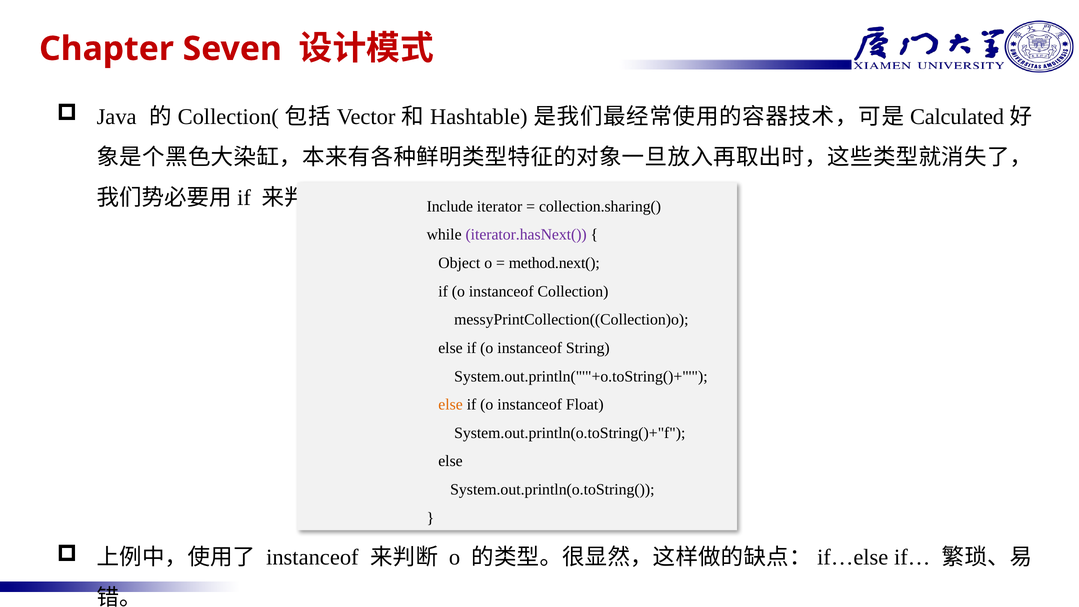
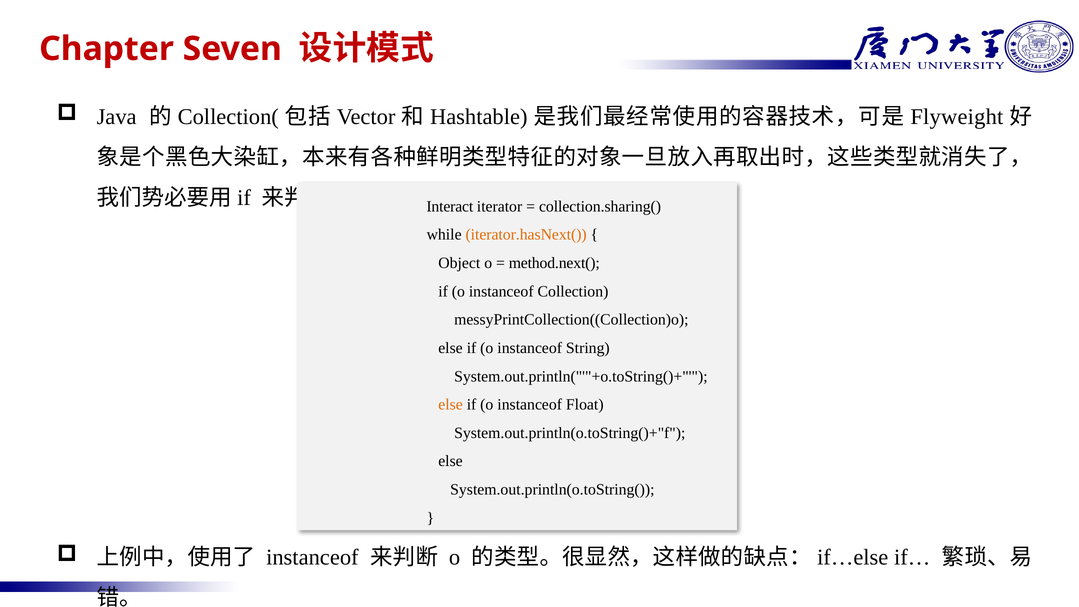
Calculated: Calculated -> Flyweight (957, 117)
Include: Include -> Interact (450, 206)
iterator.hasNext( colour: purple -> orange (526, 235)
